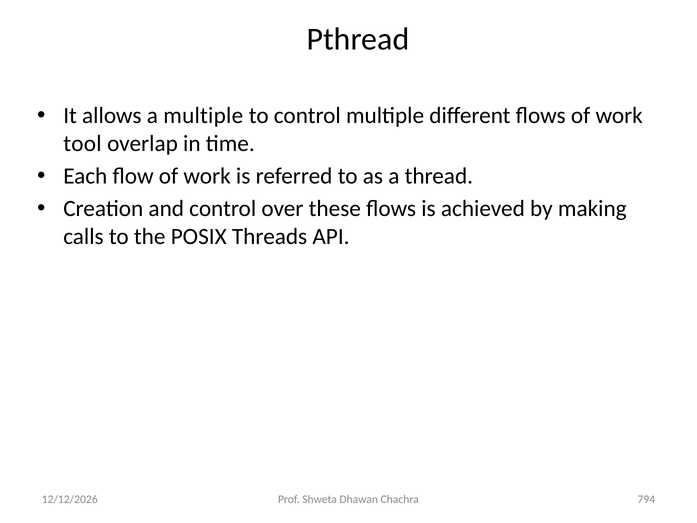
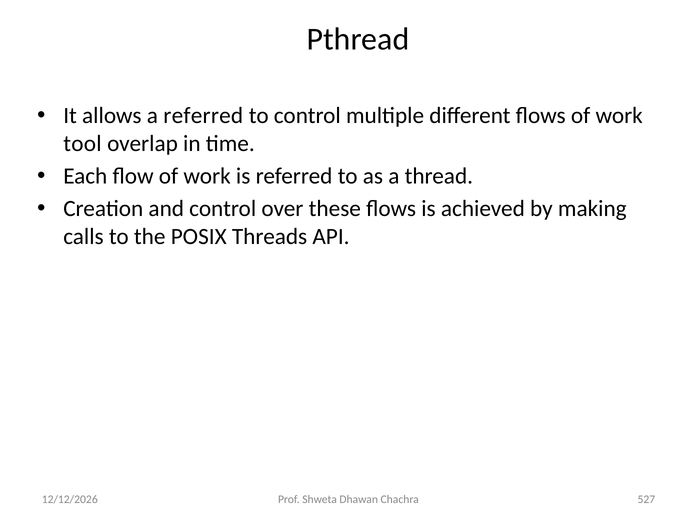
a multiple: multiple -> referred (203, 116)
794: 794 -> 527 (646, 499)
